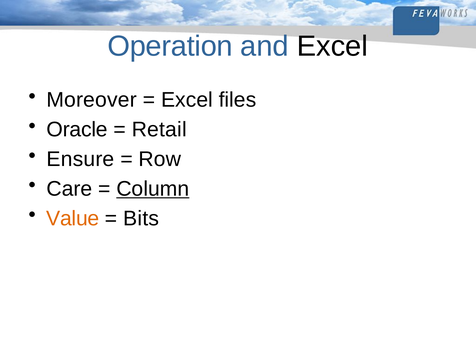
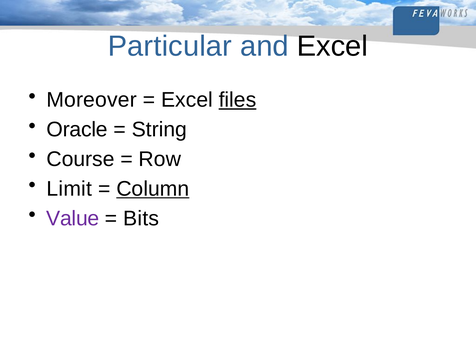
Operation: Operation -> Particular (170, 46)
files underline: none -> present (238, 100)
Retail: Retail -> String (159, 129)
Ensure: Ensure -> Course (81, 159)
Care: Care -> Limit (69, 189)
Value colour: orange -> purple (73, 218)
